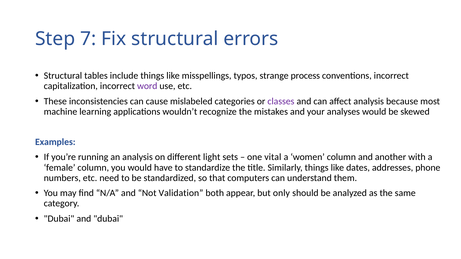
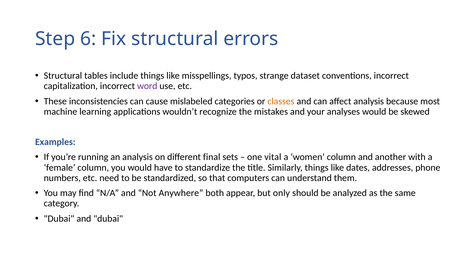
7: 7 -> 6 (88, 39)
process: process -> dataset (305, 76)
classes colour: purple -> orange (281, 101)
light: light -> final (212, 157)
Validation: Validation -> Anywhere (181, 193)
